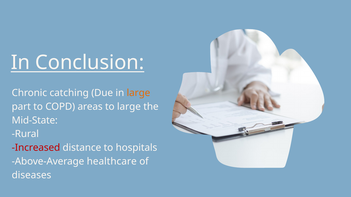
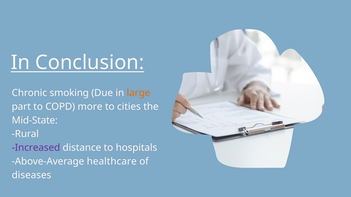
catching: catching -> smoking (69, 93)
areas: areas -> more (90, 107)
to large: large -> cities (129, 107)
Increased colour: red -> purple (36, 148)
